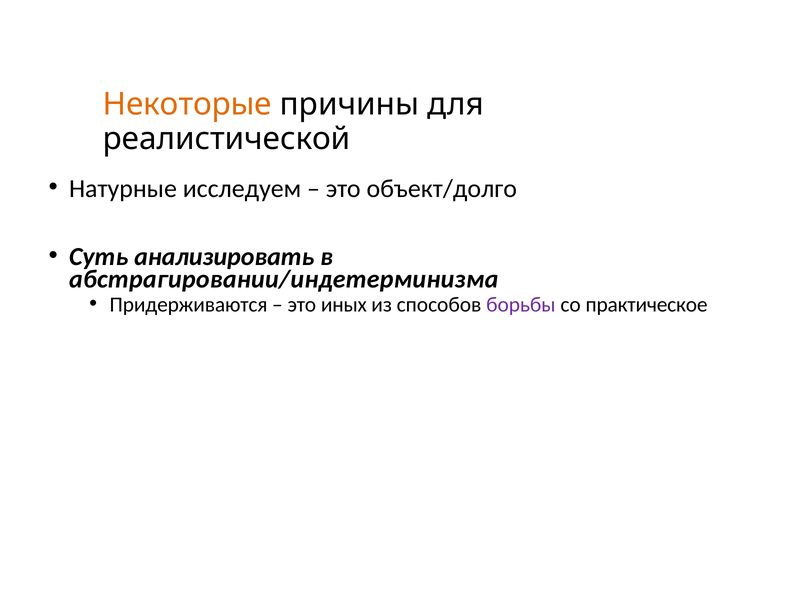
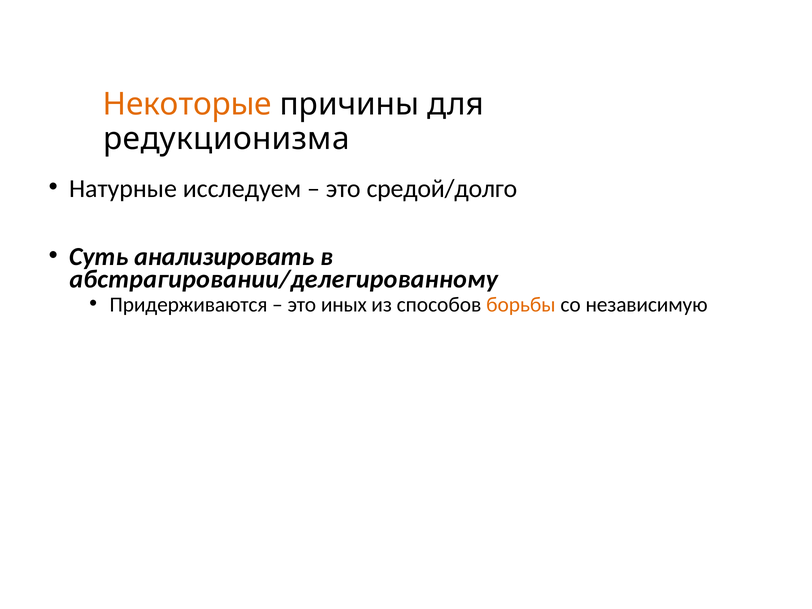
реалистической: реалистической -> редукционизма (226, 139)
объект/долго: объект/долго -> средой/долго (442, 188)
абстрагировании/индетерминизма: абстрагировании/индетерминизма -> абстрагировании/делегированному (284, 279)
борьбы colour: purple -> orange (521, 305)
практическое: практическое -> независимую (647, 305)
